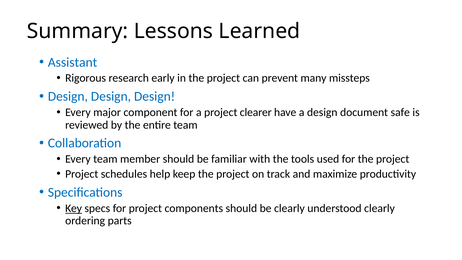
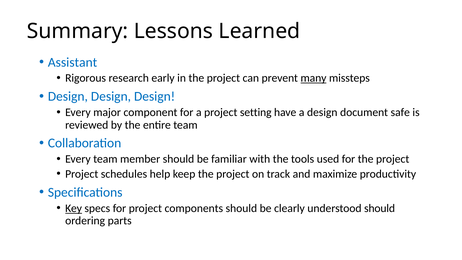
many underline: none -> present (313, 78)
clearer: clearer -> setting (256, 112)
understood clearly: clearly -> should (380, 208)
